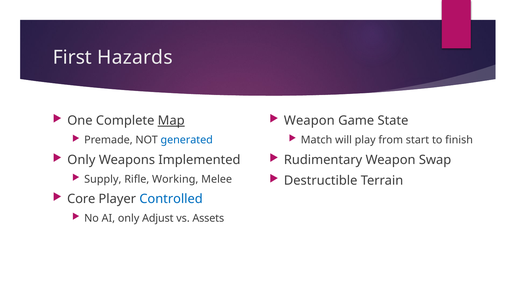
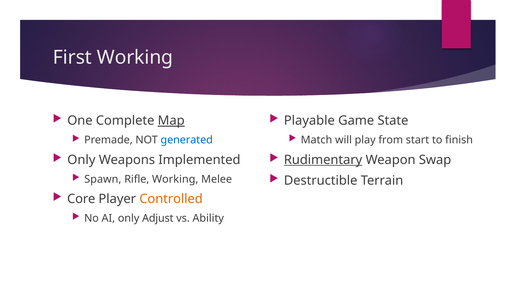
First Hazards: Hazards -> Working (135, 58)
Weapon: Weapon -> Playable (309, 121)
Rudimentary underline: none -> present (323, 160)
Supply: Supply -> Spawn (103, 179)
Controlled colour: blue -> orange (171, 199)
Assets: Assets -> Ability (208, 219)
